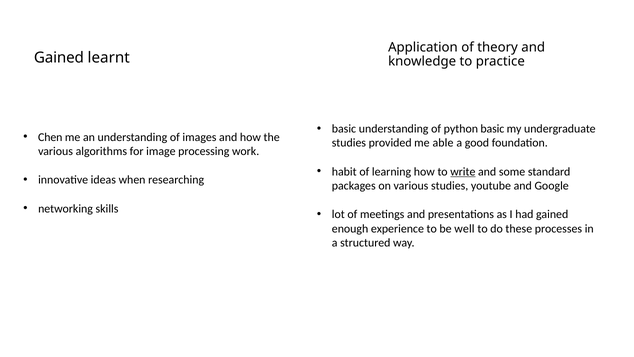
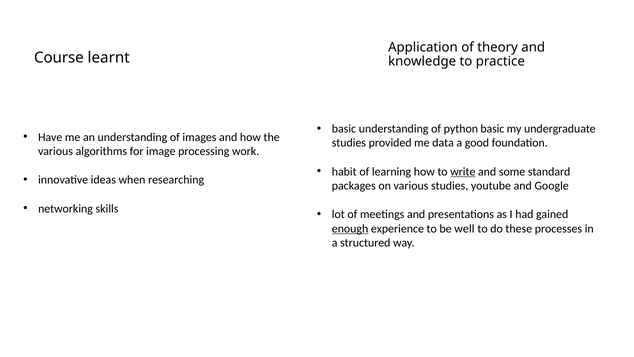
Gained: Gained -> Course (59, 58)
Chen: Chen -> Have (50, 137)
able: able -> data (443, 143)
enough underline: none -> present (350, 228)
